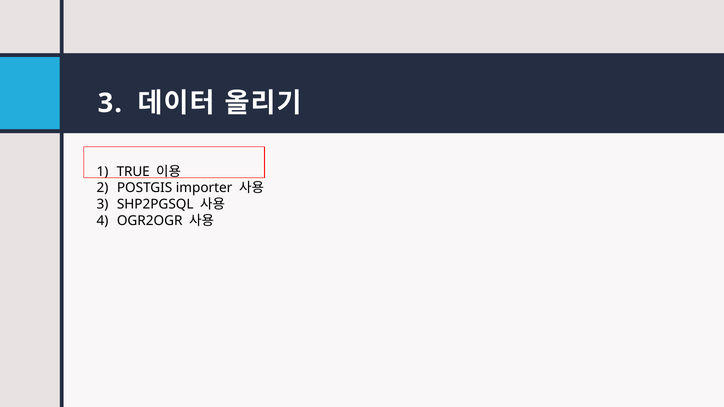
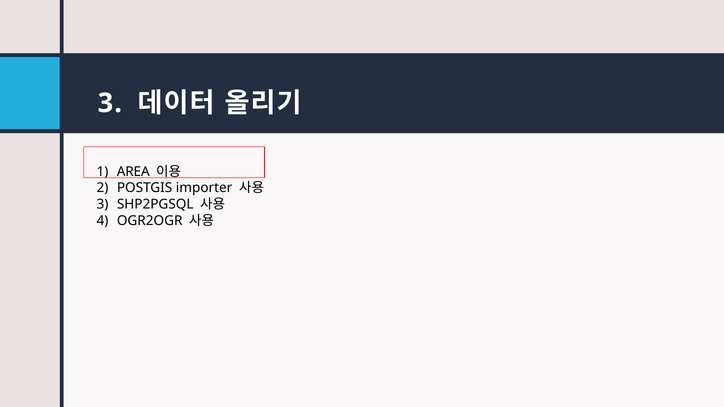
TRUE: TRUE -> AREA (133, 172)
